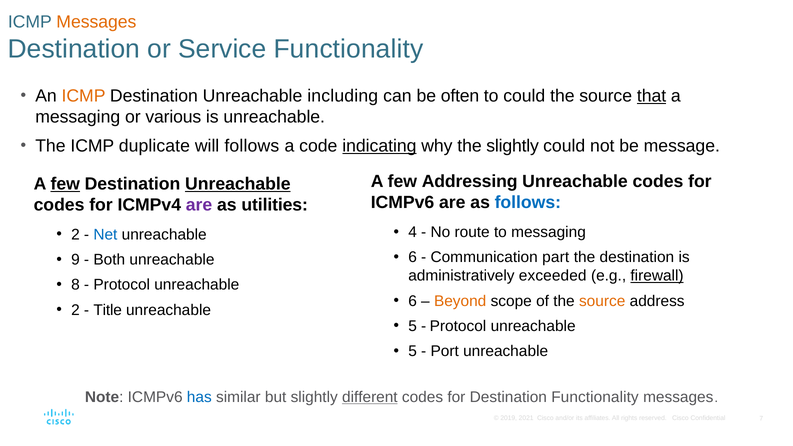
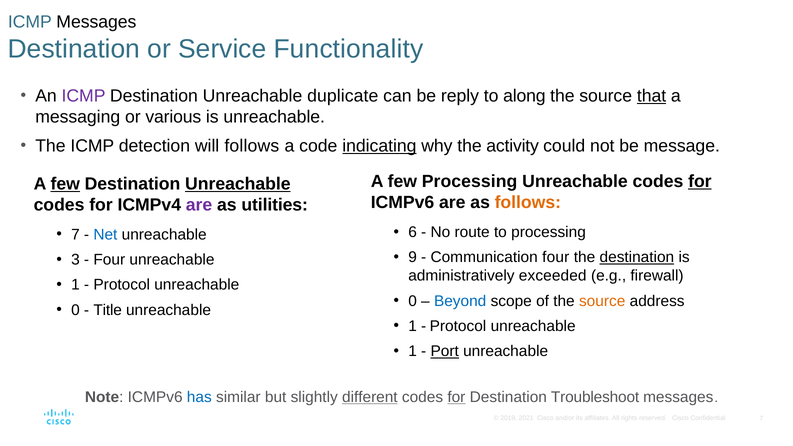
Messages colour: orange -> black (96, 22)
ICMP colour: orange -> purple (84, 96)
including: including -> duplicate (343, 96)
often: often -> reply (460, 96)
to could: could -> along (524, 96)
duplicate: duplicate -> detection (154, 146)
the slightly: slightly -> activity (513, 146)
few Addressing: Addressing -> Processing (470, 182)
for underline: none -> present (700, 182)
follows colour: blue -> orange (528, 203)
4: 4 -> 6 (413, 232)
to messaging: messaging -> processing (549, 232)
2: 2 -> 7 (75, 235)
6: 6 -> 9 (413, 257)
Communication part: part -> four (556, 257)
destination underline: none -> present (637, 257)
9: 9 -> 3 (75, 260)
Both: Both -> Four (109, 260)
firewall underline: present -> none (657, 276)
8: 8 -> 1 (75, 285)
6: 6 -> 0 (413, 301)
Beyond colour: orange -> blue (460, 301)
2: 2 -> 0 (75, 310)
5: 5 -> 1 (413, 326)
5: 5 -> 1 (413, 351)
Port underline: none -> present (445, 351)
for underline: none -> present (456, 397)
Destination Functionality: Functionality -> Troubleshoot (595, 397)
